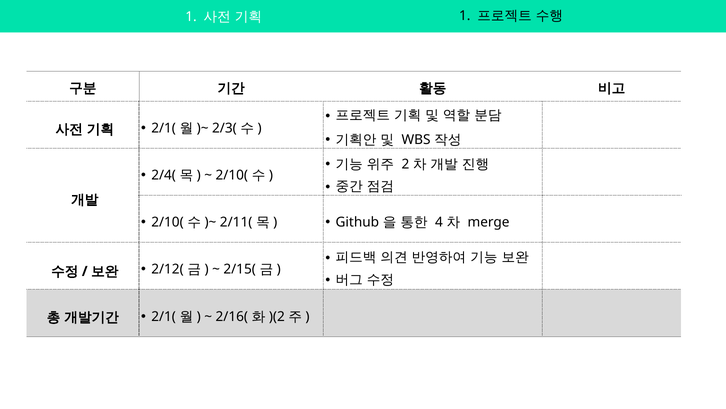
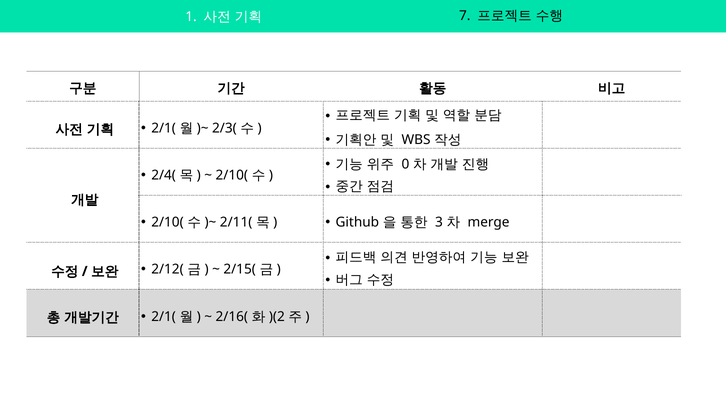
1: 1 -> 7 (465, 16)
2: 2 -> 0 (405, 164)
4: 4 -> 3 (439, 222)
